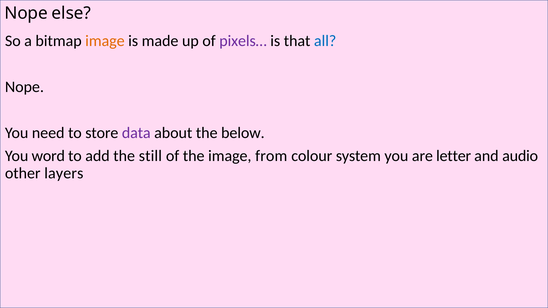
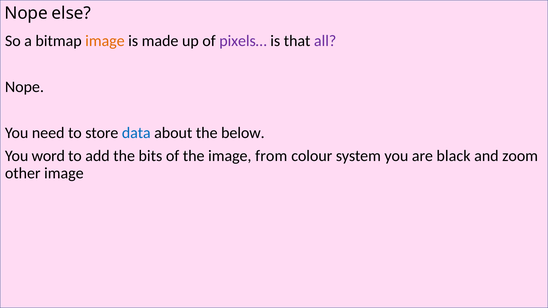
all colour: blue -> purple (325, 41)
data colour: purple -> blue (136, 133)
still: still -> bits (150, 156)
letter: letter -> black (453, 156)
audio: audio -> zoom (520, 156)
other layers: layers -> image (64, 173)
